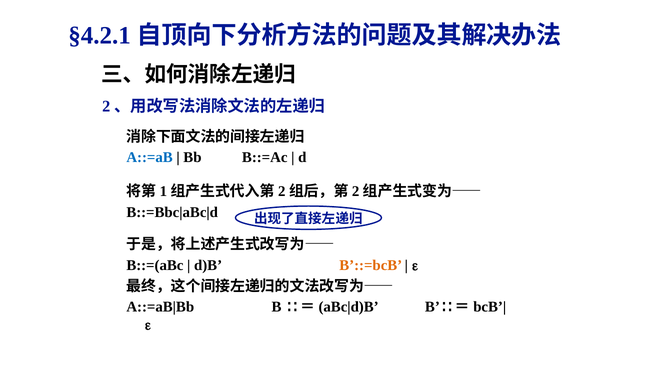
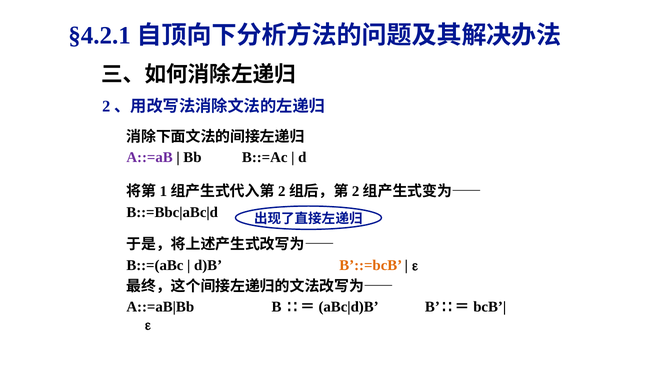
A::=aB colour: blue -> purple (150, 157)
